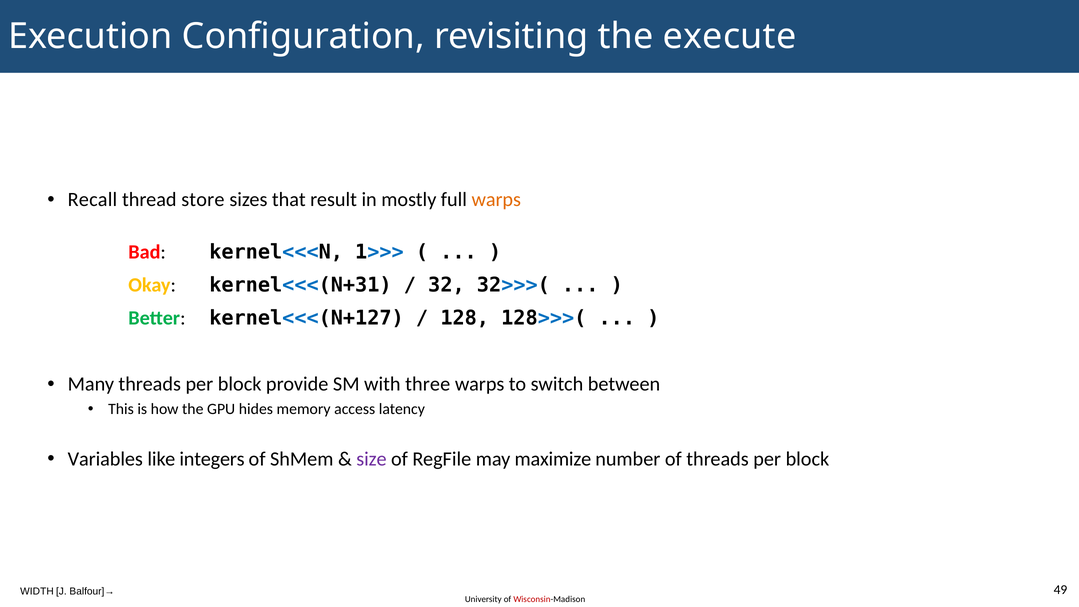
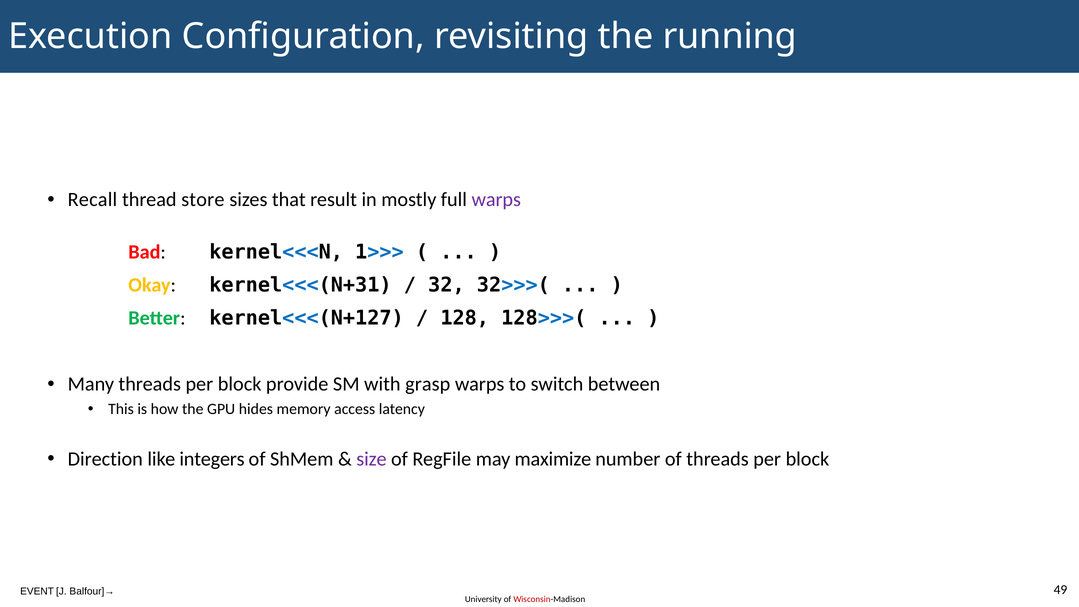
execute: execute -> running (730, 36)
warps colour: orange -> purple (496, 200)
three: three -> grasp (428, 384)
Variables: Variables -> Direction (105, 459)
WIDTH: WIDTH -> EVENT (37, 591)
